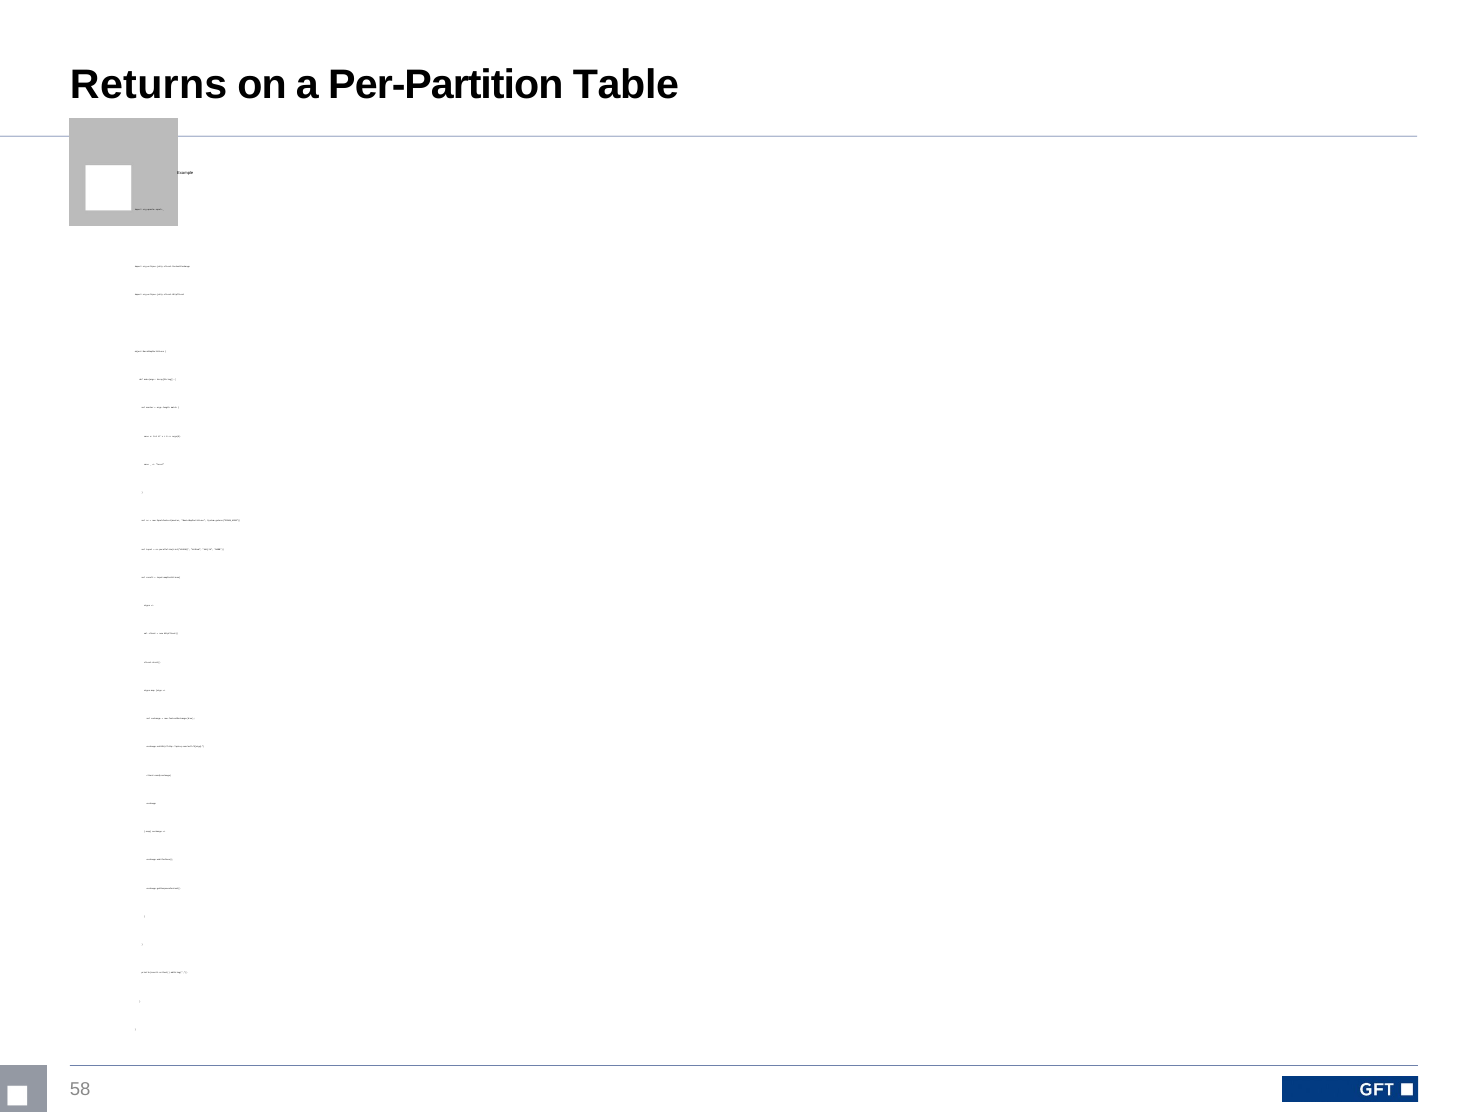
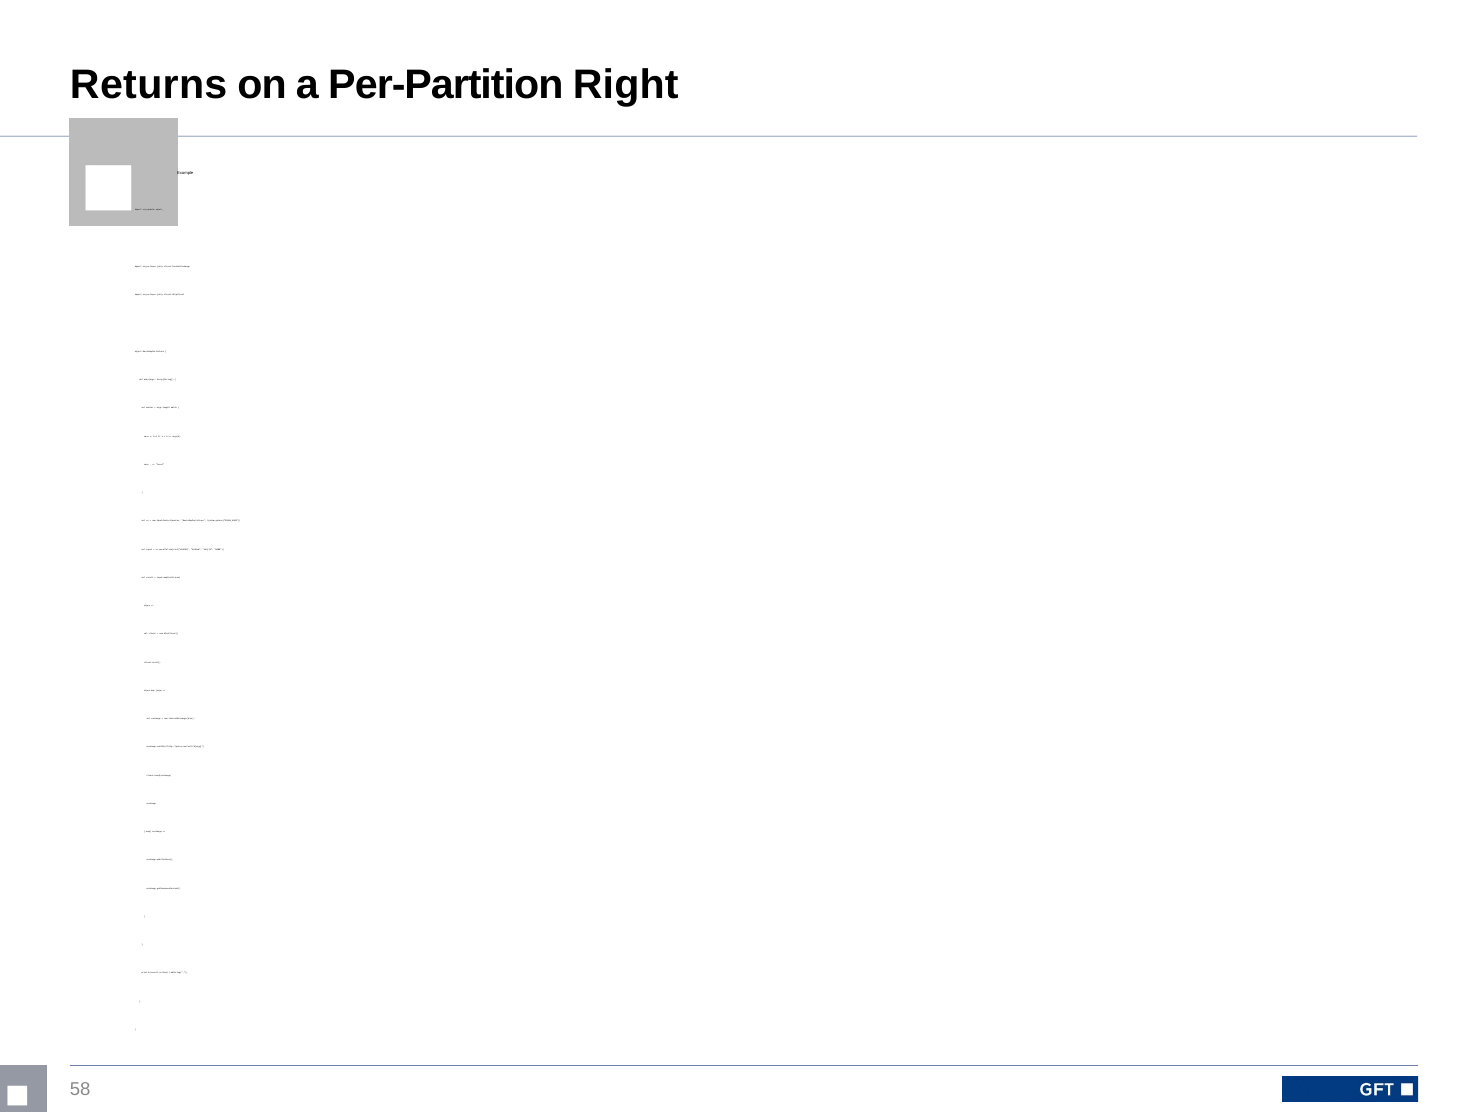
Table: Table -> Right (626, 85)
